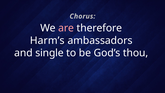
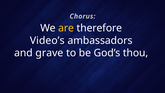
are colour: pink -> yellow (66, 28)
Harm’s: Harm’s -> Video’s (47, 40)
single: single -> grave (49, 53)
